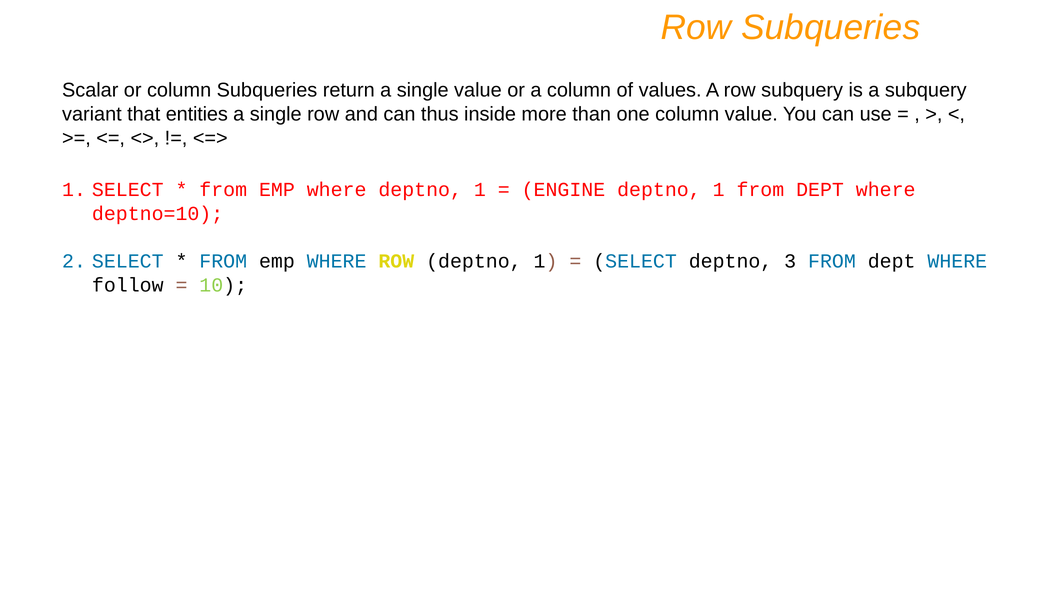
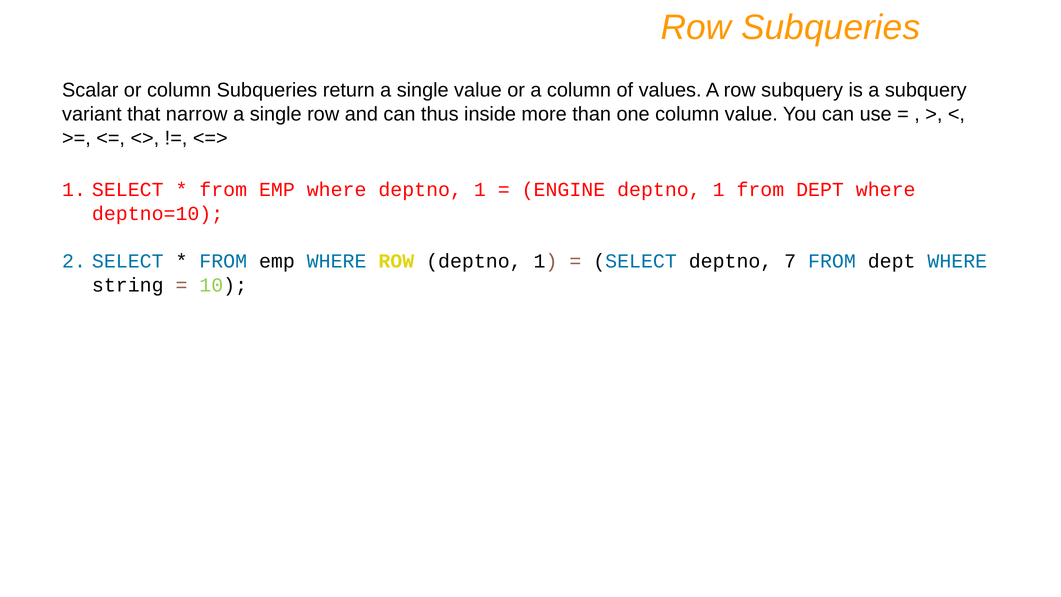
entities: entities -> narrow (197, 114)
3: 3 -> 7 (790, 261)
follow: follow -> string (128, 285)
